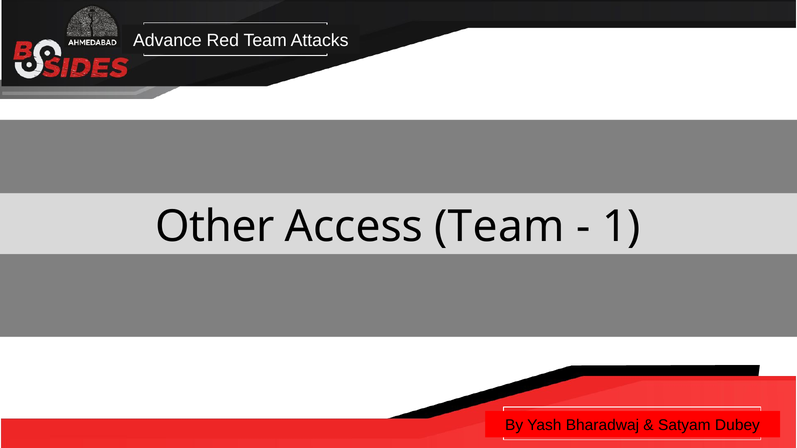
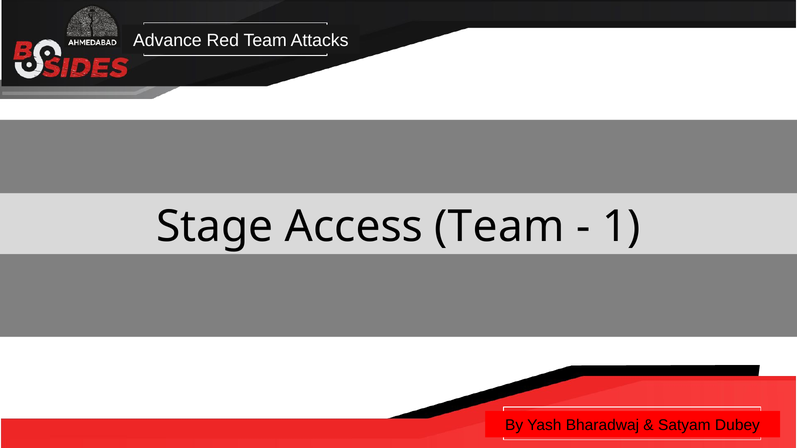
Other: Other -> Stage (215, 227)
